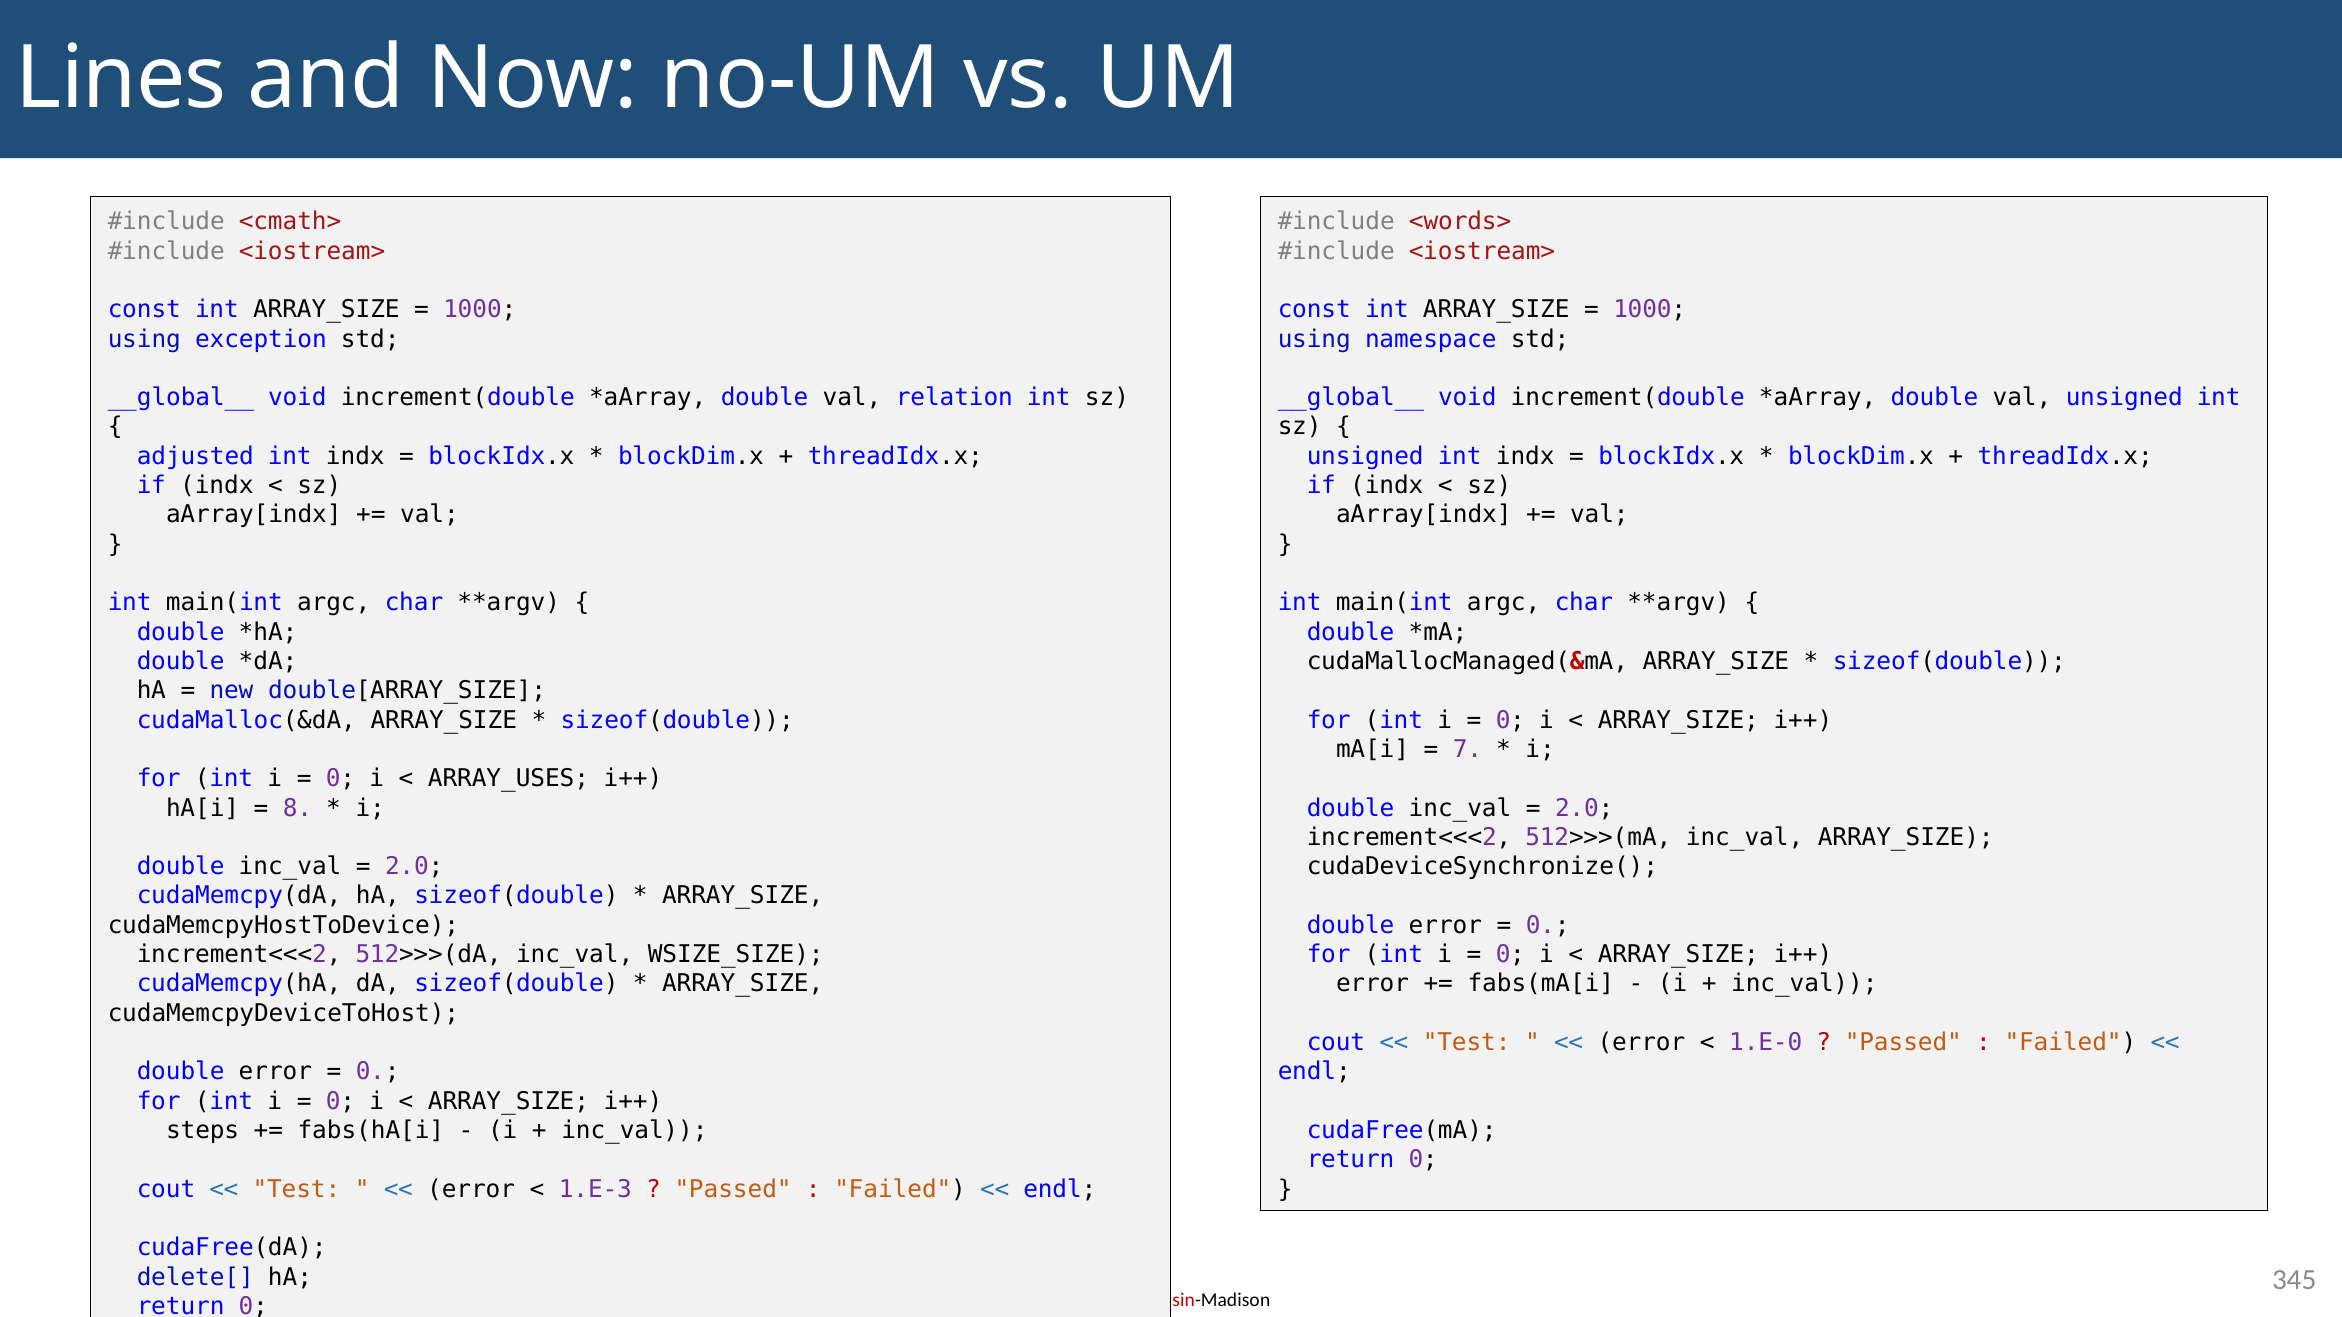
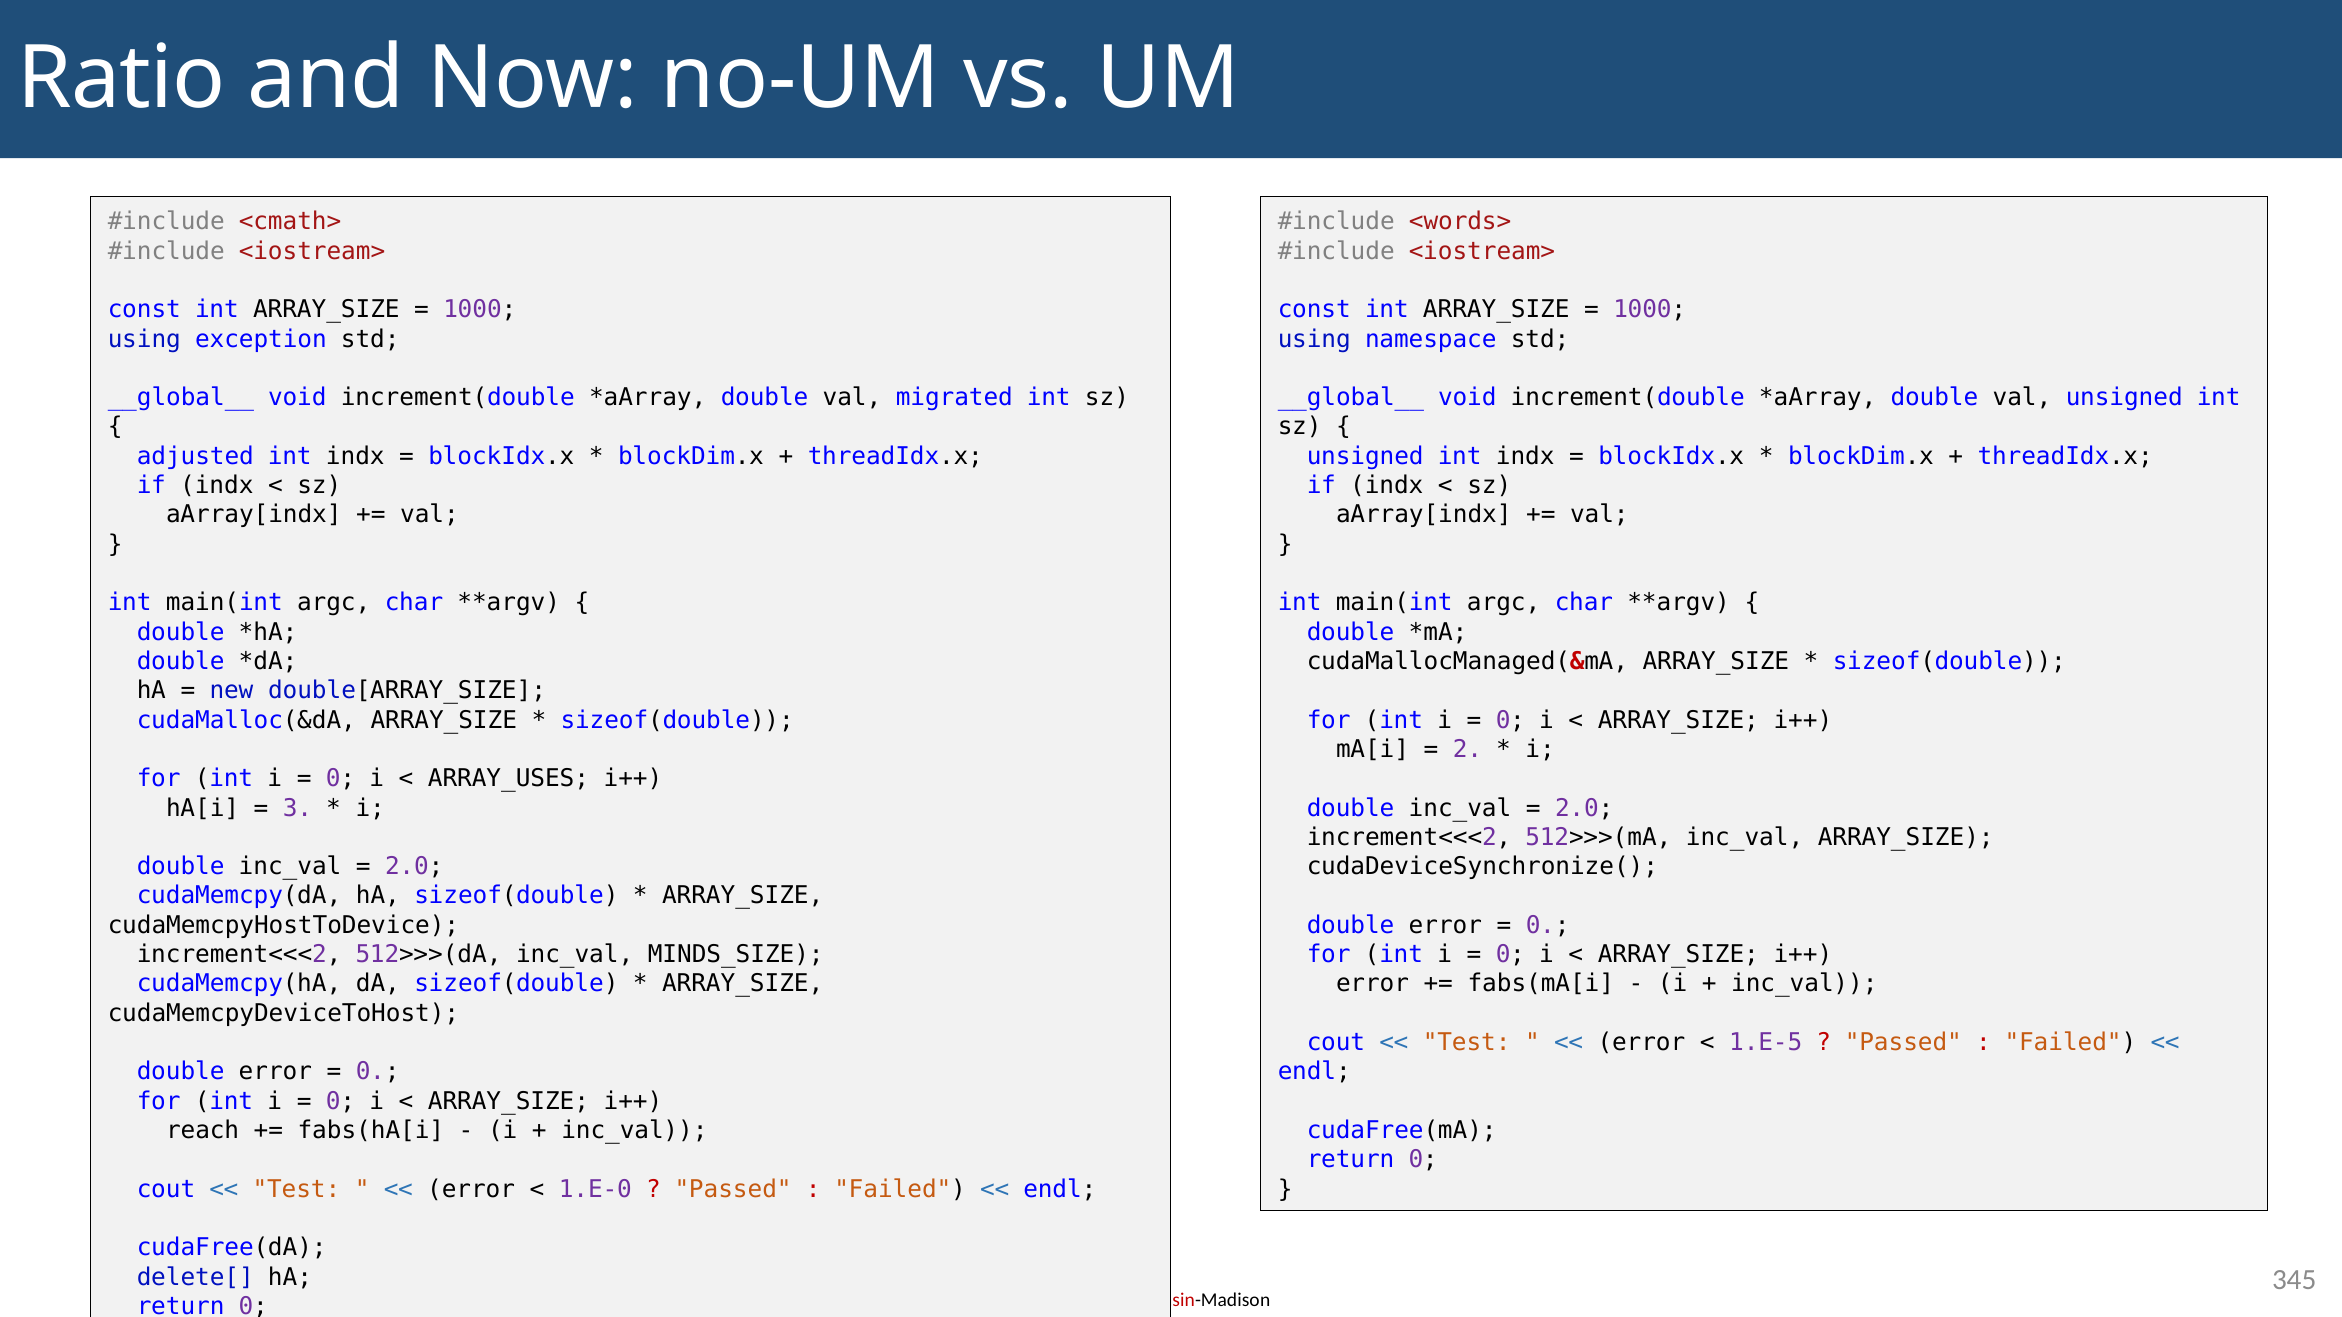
Lines: Lines -> Ratio (121, 78)
relation: relation -> migrated (954, 398)
7: 7 -> 2 (1467, 750)
8: 8 -> 3 (298, 808)
WSIZE_SIZE: WSIZE_SIZE -> MINDS_SIZE (736, 955)
1.E-0: 1.E-0 -> 1.E-5 (1766, 1043)
steps: steps -> reach (203, 1131)
1.E-3: 1.E-3 -> 1.E-0 (595, 1189)
